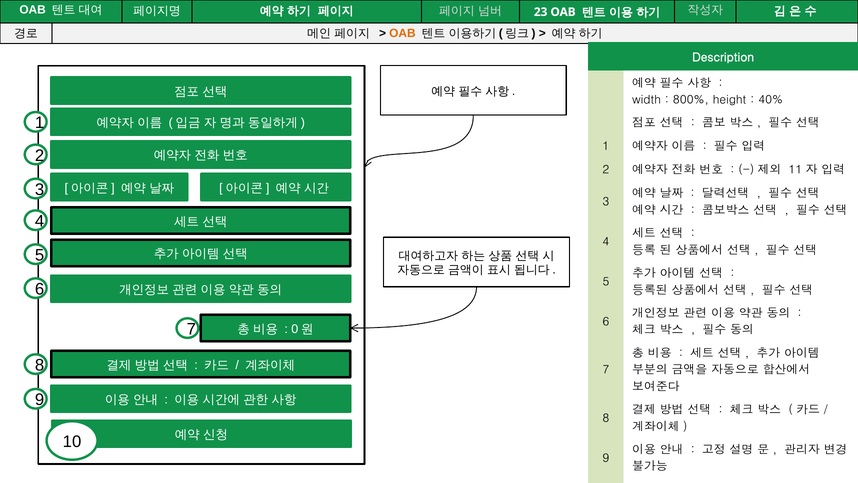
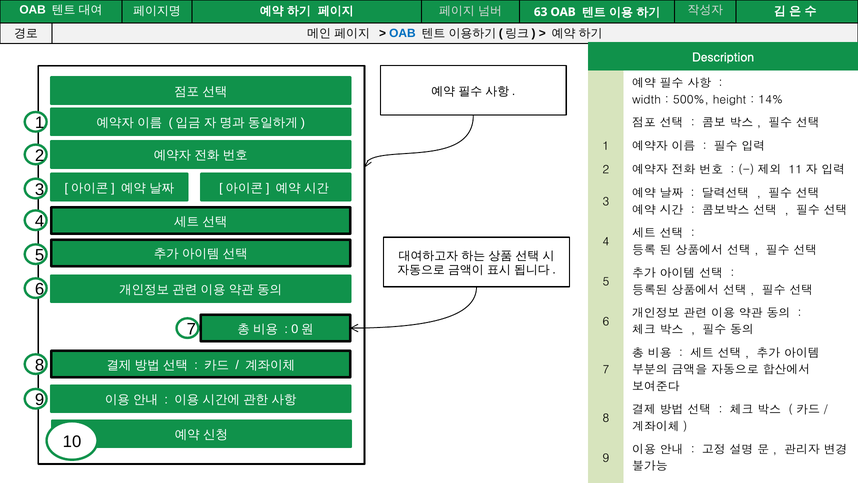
23: 23 -> 63 (541, 12)
OAB colour: orange -> blue (402, 33)
800%: 800% -> 500% (691, 100)
40%: 40% -> 14% (771, 100)
